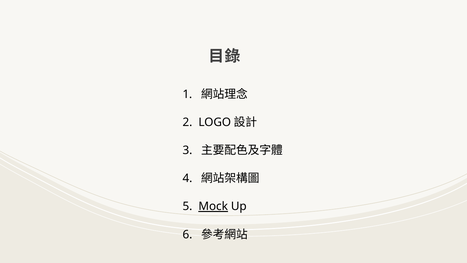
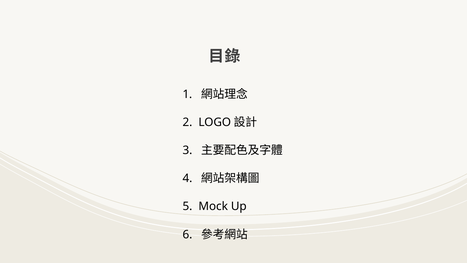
Mock underline: present -> none (213, 206)
